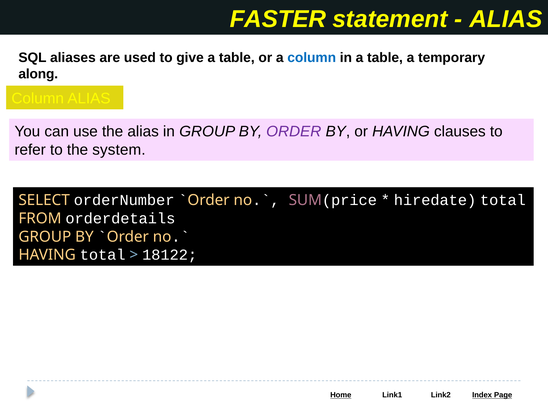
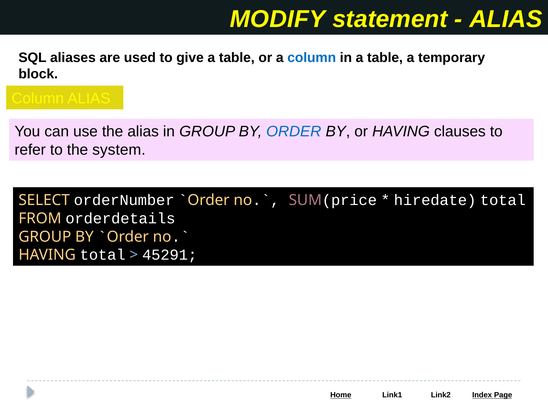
FASTER: FASTER -> MODIFY (278, 19)
along: along -> block (38, 74)
ORDER colour: purple -> blue (294, 132)
18122: 18122 -> 45291 (170, 255)
